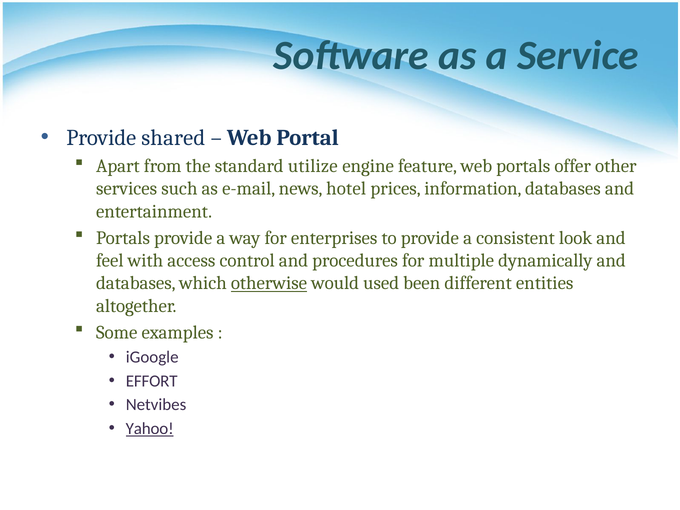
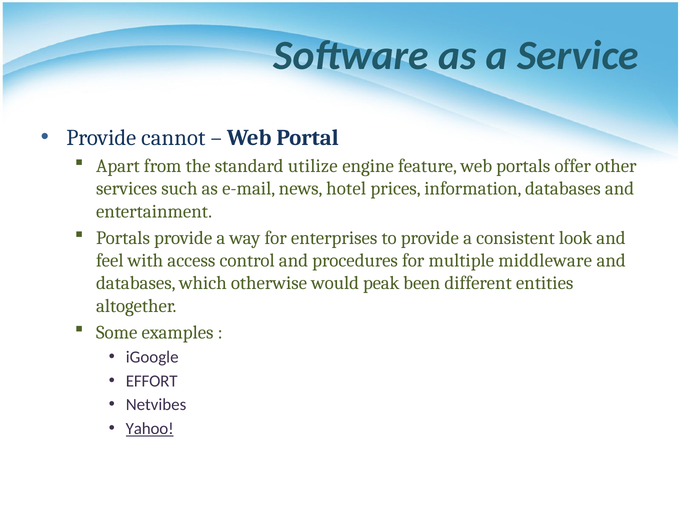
shared: shared -> cannot (173, 138)
dynamically: dynamically -> middleware (545, 261)
otherwise underline: present -> none (269, 283)
used: used -> peak (381, 283)
